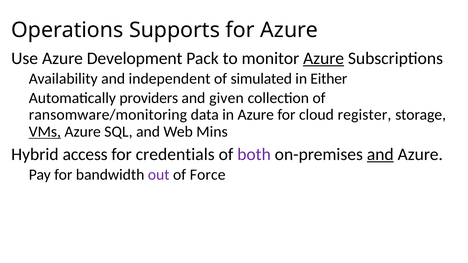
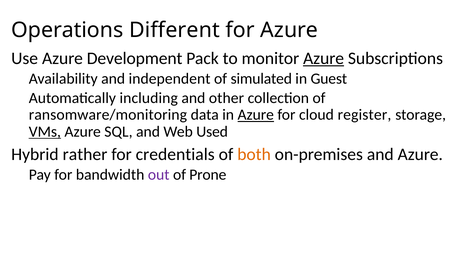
Supports: Supports -> Different (174, 30)
Either: Either -> Guest (329, 79)
providers: providers -> including (149, 98)
given: given -> other (226, 98)
Azure underline: none -> present (256, 115)
Mins: Mins -> Used (212, 132)
access: access -> rather (85, 155)
both colour: purple -> orange (254, 155)
and underline: present -> none (380, 155)
Force: Force -> Prone (208, 175)
